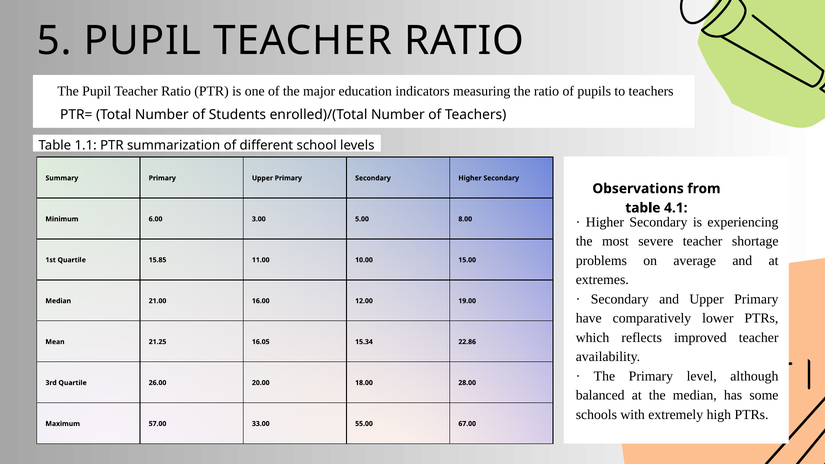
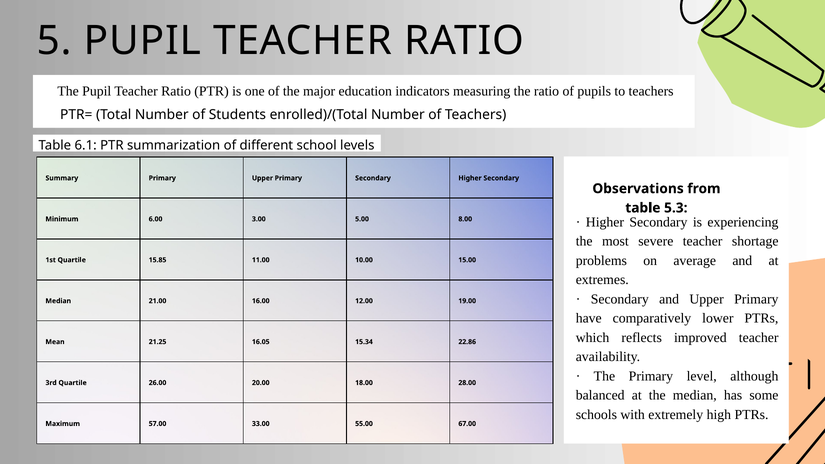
1.1: 1.1 -> 6.1 (86, 145)
4.1: 4.1 -> 5.3 (676, 208)
